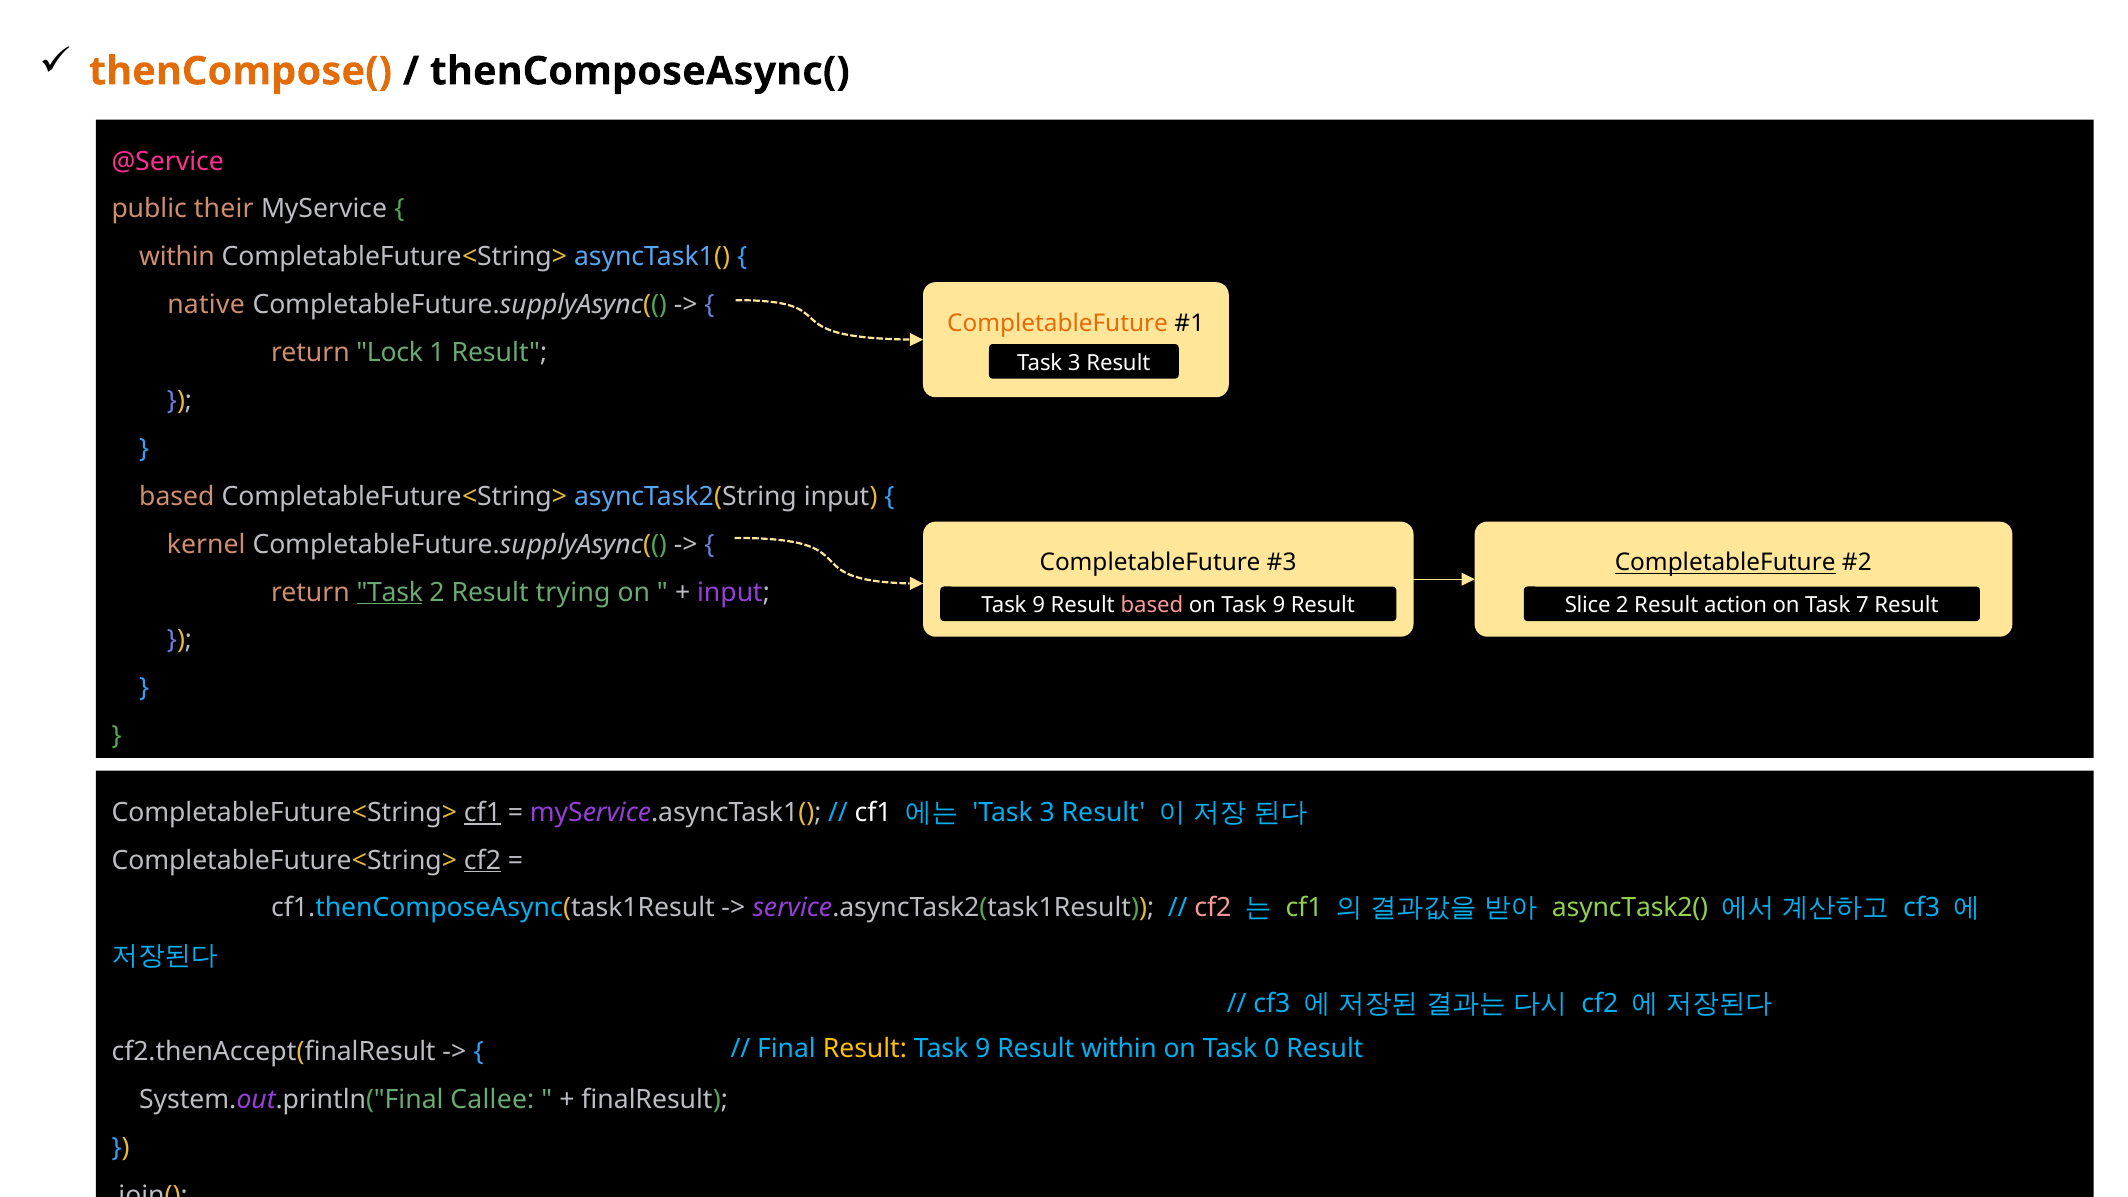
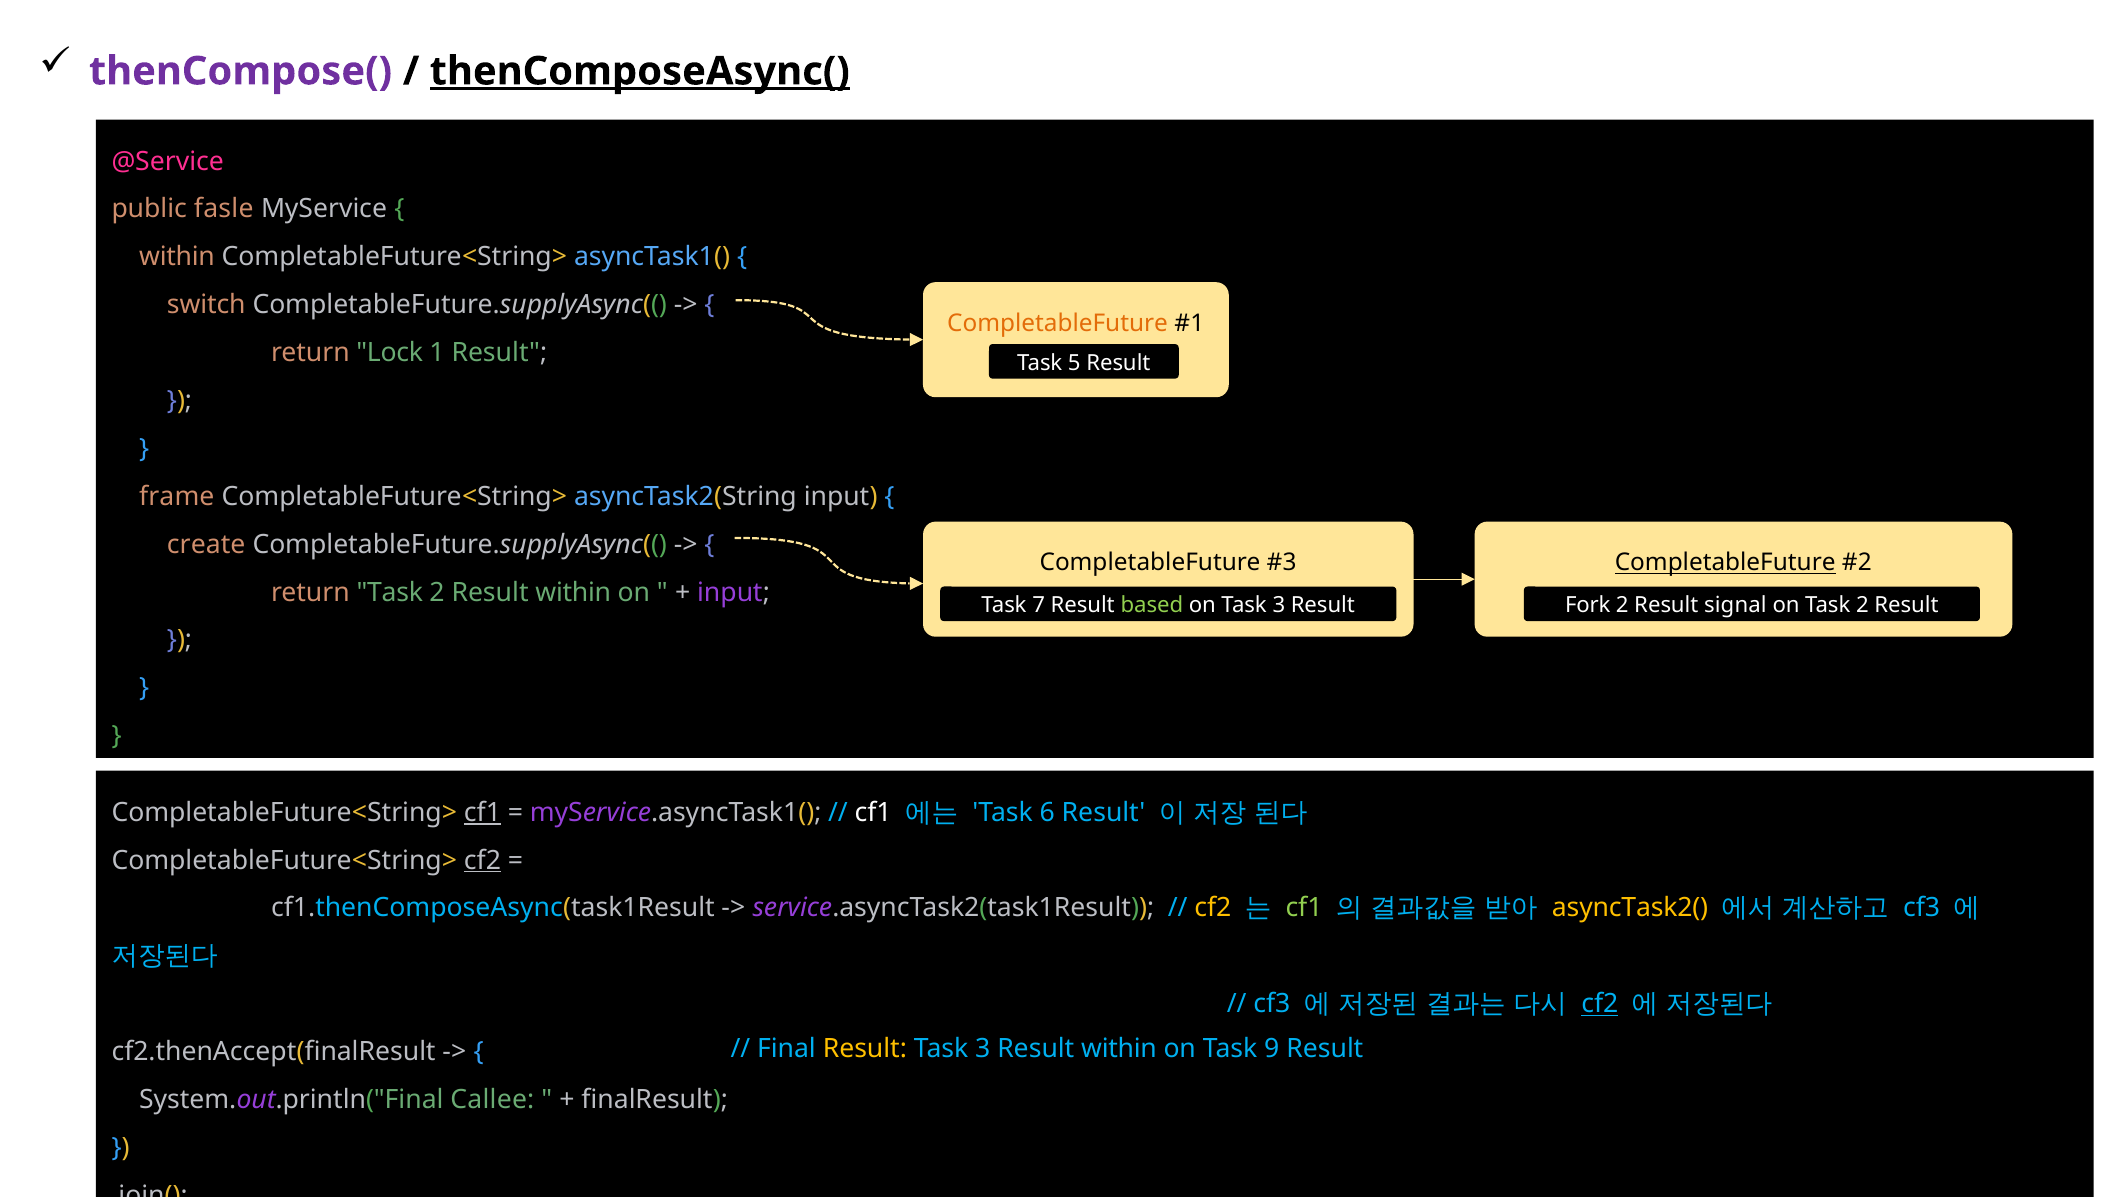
thenCompose( colour: orange -> purple (241, 71)
thenComposeAsync( underline: none -> present (640, 71)
their: their -> fasle (224, 209)
native: native -> switch (206, 305)
3: 3 -> 5 (1074, 363)
based: based -> frame (177, 496)
kernel: kernel -> create (206, 544)
Task underline: present -> none (390, 592)
2 Result trying: trying -> within (573, 592)
9: 9 -> 7 (1039, 605)
based colour: pink -> light green (1152, 605)
on Task 9: 9 -> 3 (1279, 605)
Slice: Slice -> Fork (1588, 605)
action: action -> signal (1735, 605)
on Task 7: 7 -> 2 (1862, 605)
3: 3 -> 6 (1047, 812)
cf2 colour: pink -> yellow (1213, 908)
asyncTask2( colour: light green -> yellow (1630, 908)
cf2 underline: none -> present (1600, 1004)
9: 9 -> 3 (983, 1049)
0: 0 -> 9 (1272, 1049)
